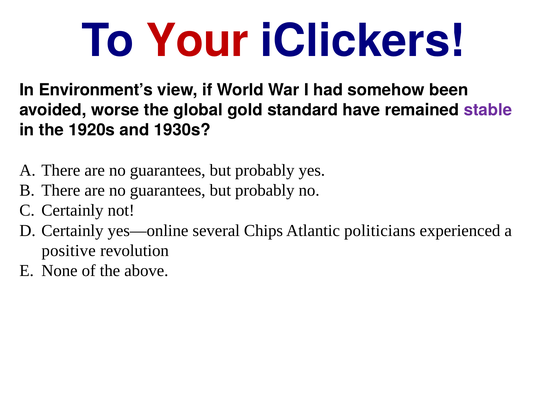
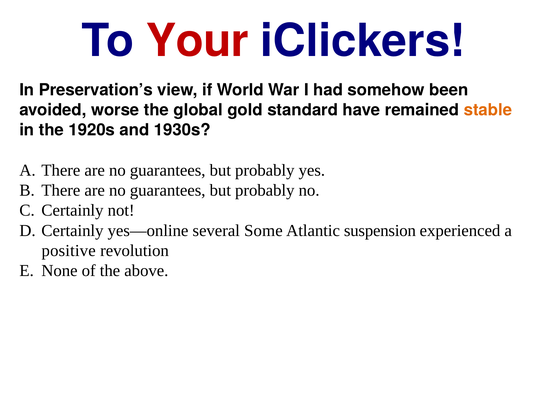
Environment’s: Environment’s -> Preservation’s (96, 90)
stable colour: purple -> orange (488, 110)
Chips: Chips -> Some (263, 231)
politicians: politicians -> suspension (380, 231)
